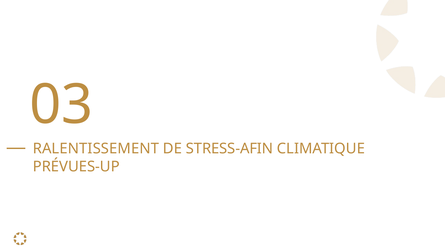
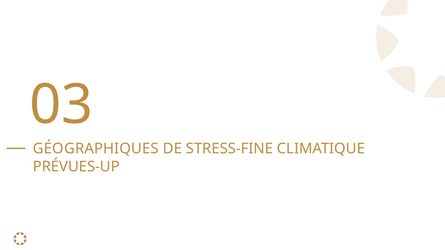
RALENTISSEMENT: RALENTISSEMENT -> GÉOGRAPHIQUES (96, 149)
STRESS-AFIN: STRESS-AFIN -> STRESS-FINE (229, 149)
